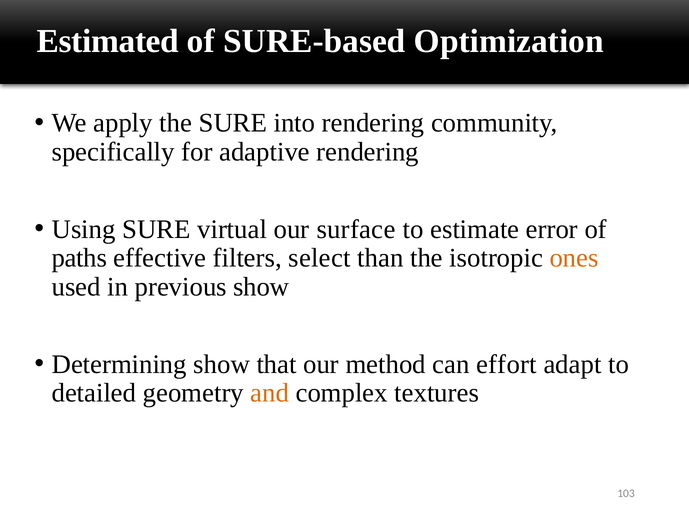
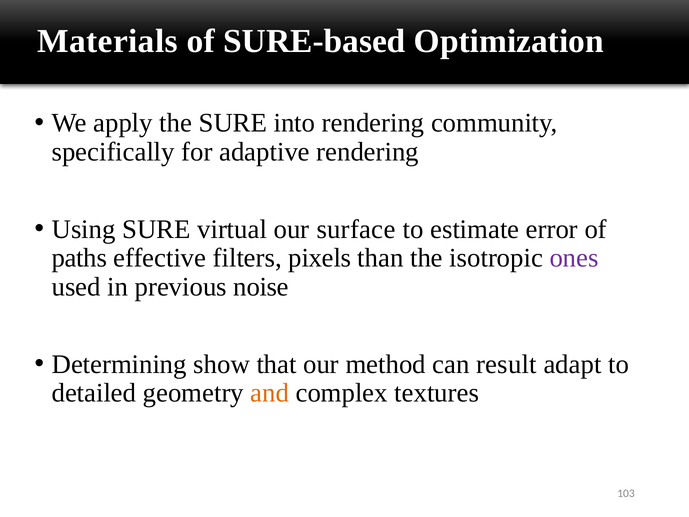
Estimated: Estimated -> Materials (108, 41)
select: select -> pixels (320, 258)
ones colour: orange -> purple (574, 258)
previous show: show -> noise (261, 287)
effort: effort -> result (506, 364)
